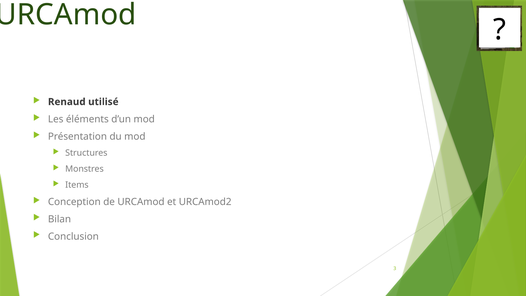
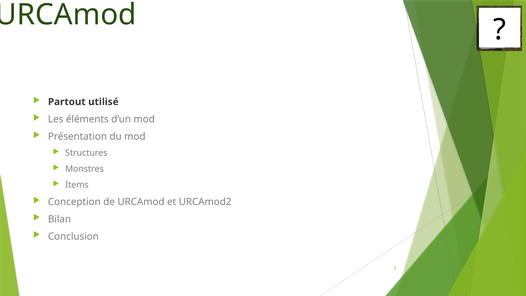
Renaud: Renaud -> Partout (67, 102)
